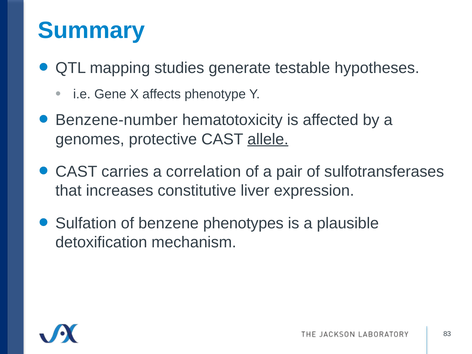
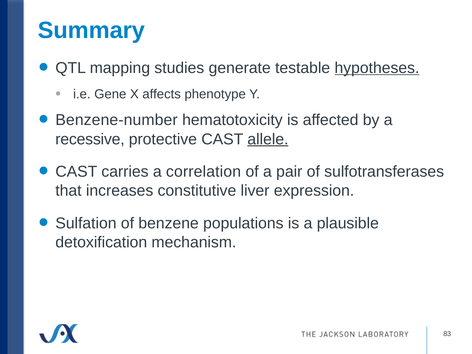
hypotheses underline: none -> present (377, 68)
genomes: genomes -> recessive (90, 139)
phenotypes: phenotypes -> populations (243, 223)
